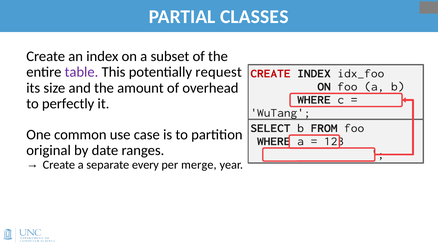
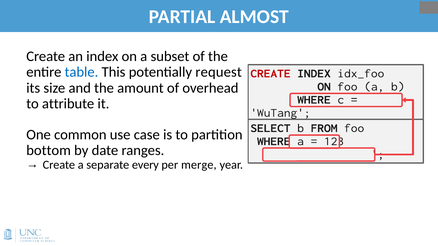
CLASSES: CLASSES -> ALMOST (254, 17)
table colour: purple -> blue (81, 72)
perfectly: perfectly -> attribute (68, 104)
original: original -> bottom (49, 151)
